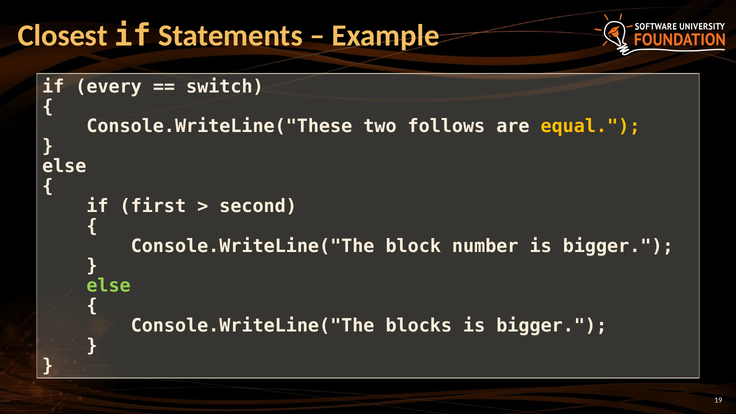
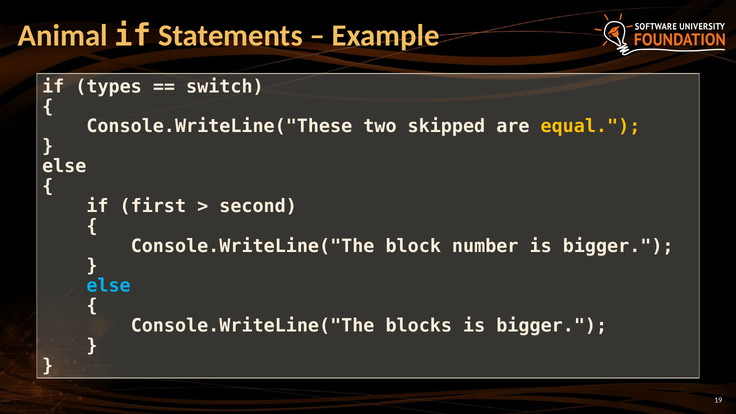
Closest: Closest -> Animal (63, 36)
every: every -> types (109, 87)
follows: follows -> skipped (446, 126)
else colour: light green -> light blue (109, 286)
